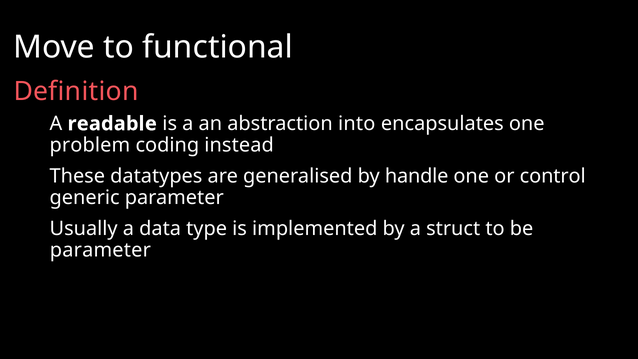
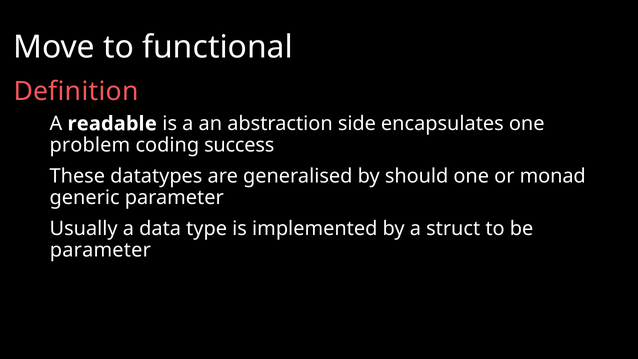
into: into -> side (357, 124)
instead: instead -> success (239, 145)
handle: handle -> should (417, 176)
control: control -> monad (553, 176)
